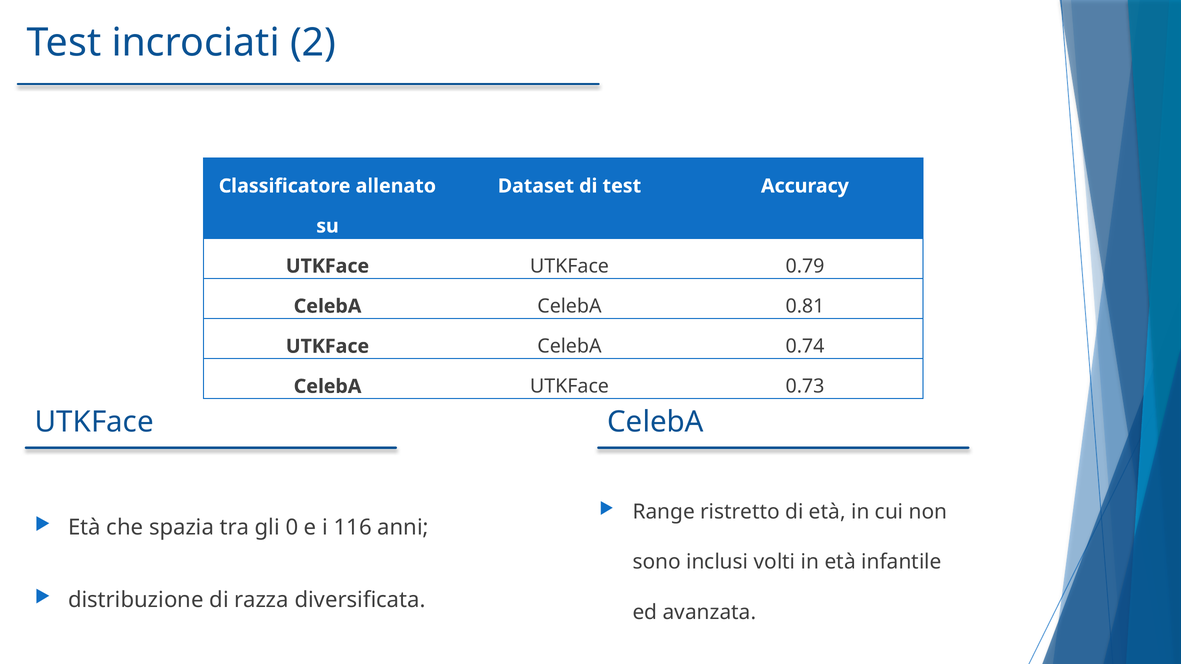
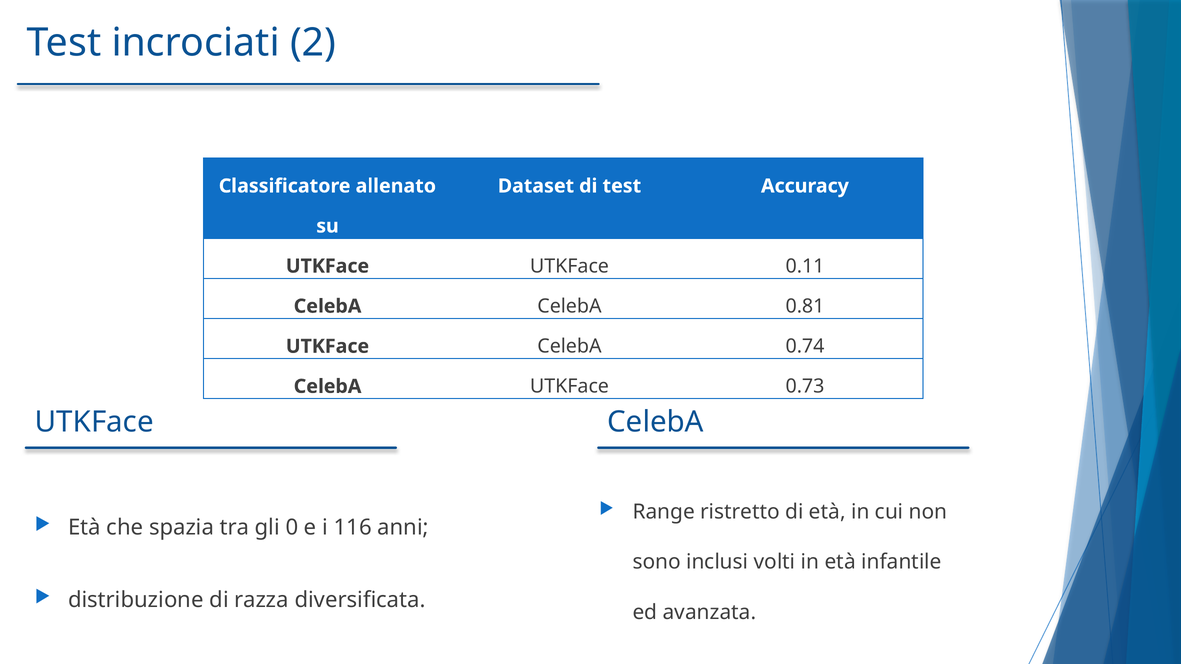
0.79: 0.79 -> 0.11 (805, 266)
